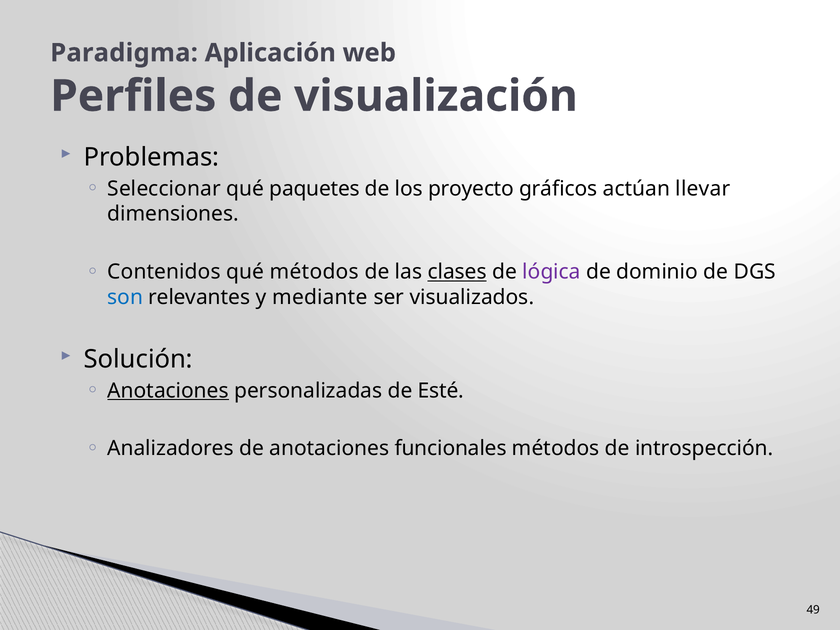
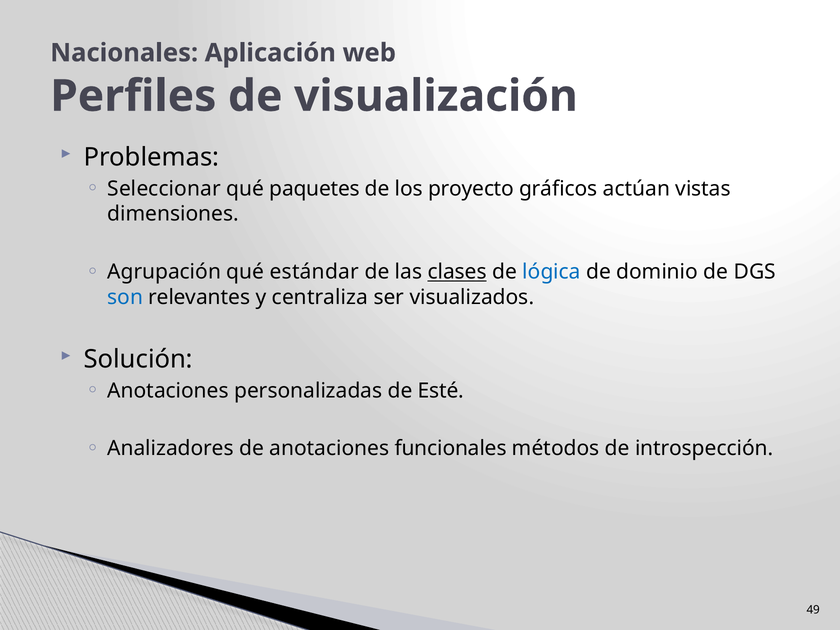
Paradigma: Paradigma -> Nacionales (124, 53)
llevar: llevar -> vistas (703, 189)
Contenidos: Contenidos -> Agrupación (164, 272)
qué métodos: métodos -> estándar (314, 272)
lógica colour: purple -> blue (552, 272)
mediante: mediante -> centraliza (320, 297)
Anotaciones underline: present -> none (168, 391)
